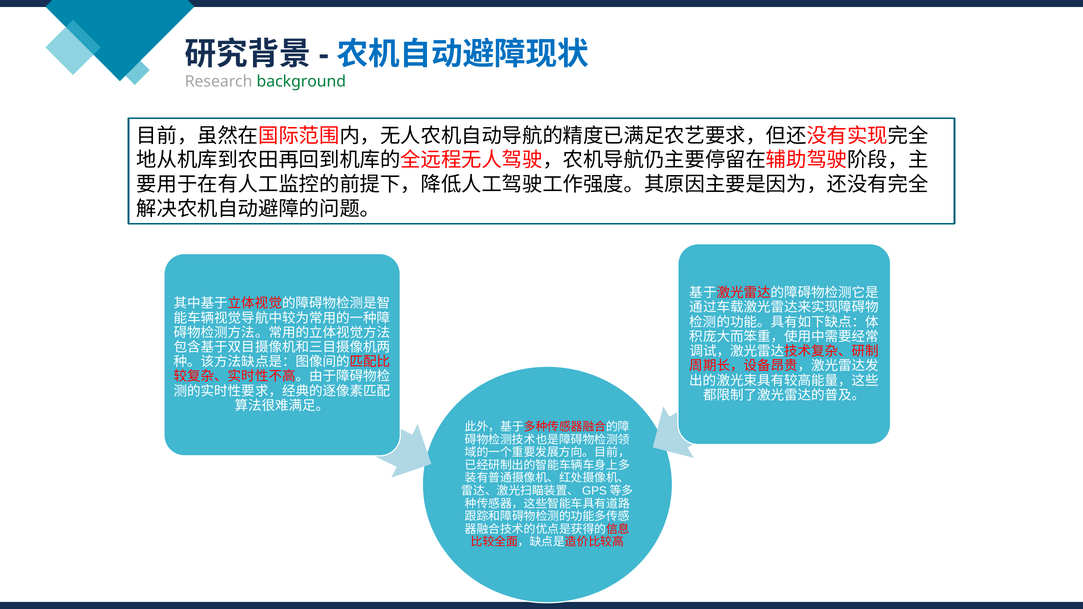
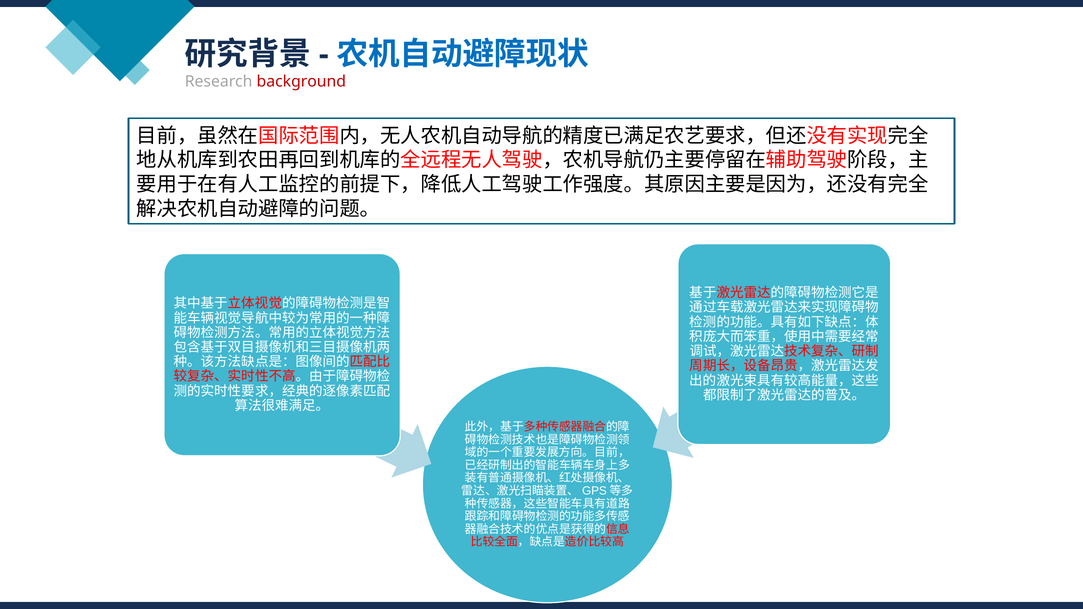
background colour: green -> red (301, 81)
